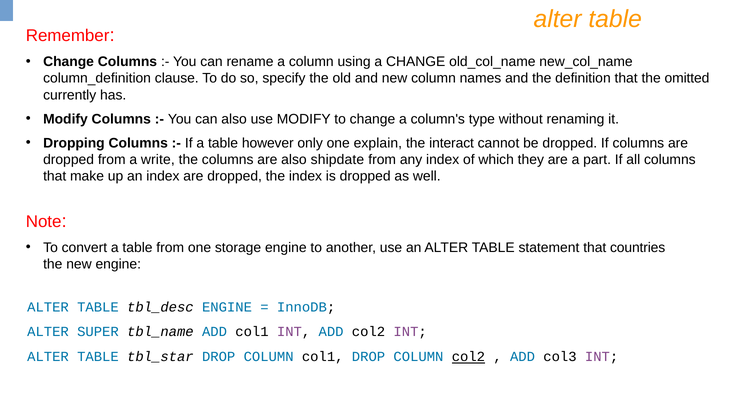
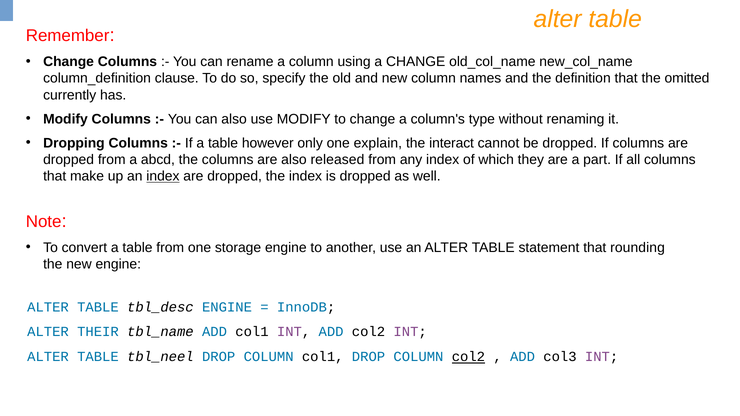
write: write -> abcd (158, 160)
shipdate: shipdate -> released (337, 160)
index underline: none -> present (163, 176)
countries: countries -> rounding (638, 248)
SUPER: SUPER -> THEIR (98, 332)
tbl_star: tbl_star -> tbl_neel (160, 357)
